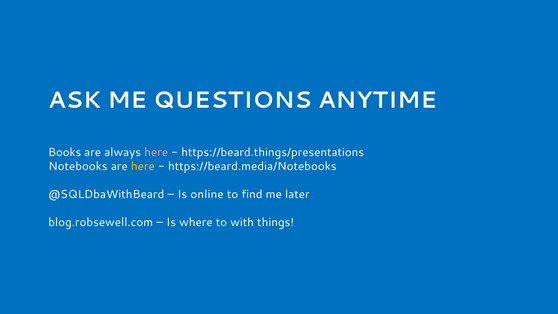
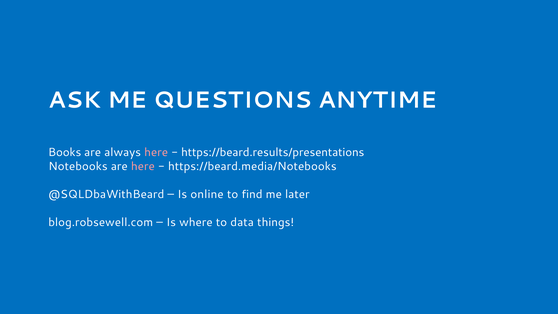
https://beard.things/presentations: https://beard.things/presentations -> https://beard.results/presentations (273, 152)
here colour: yellow -> pink (143, 166)
with: with -> data (242, 222)
